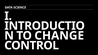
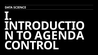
CHANGE: CHANGE -> AGENDA (59, 36)
